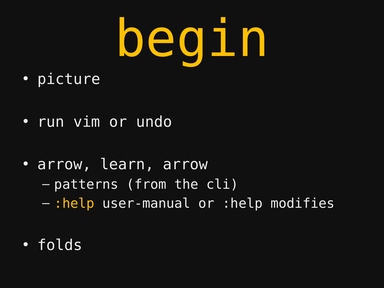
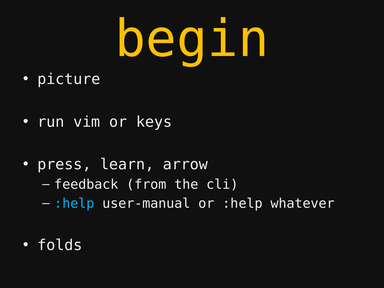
undo: undo -> keys (154, 122)
arrow: arrow -> press (64, 165)
patterns: patterns -> feedback (86, 184)
:help colour: yellow -> light blue (74, 203)
modifies: modifies -> whatever (303, 203)
